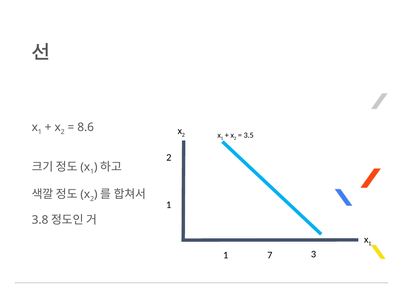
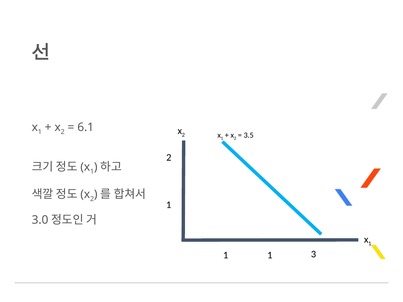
8.6: 8.6 -> 6.1 (86, 127)
3.8: 3.8 -> 3.0 (40, 220)
1 7: 7 -> 1 (270, 255)
